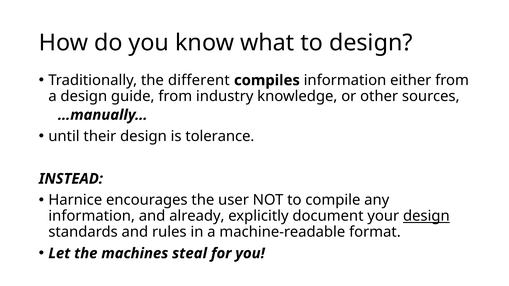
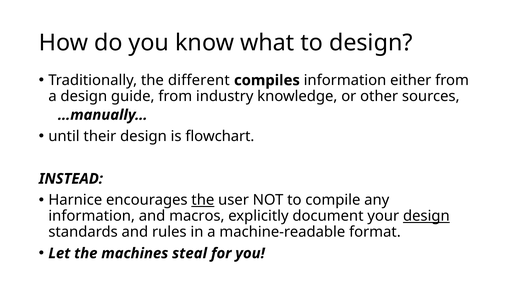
tolerance: tolerance -> flowchart (220, 136)
the underline: none -> present (203, 200)
already: already -> macros (197, 216)
